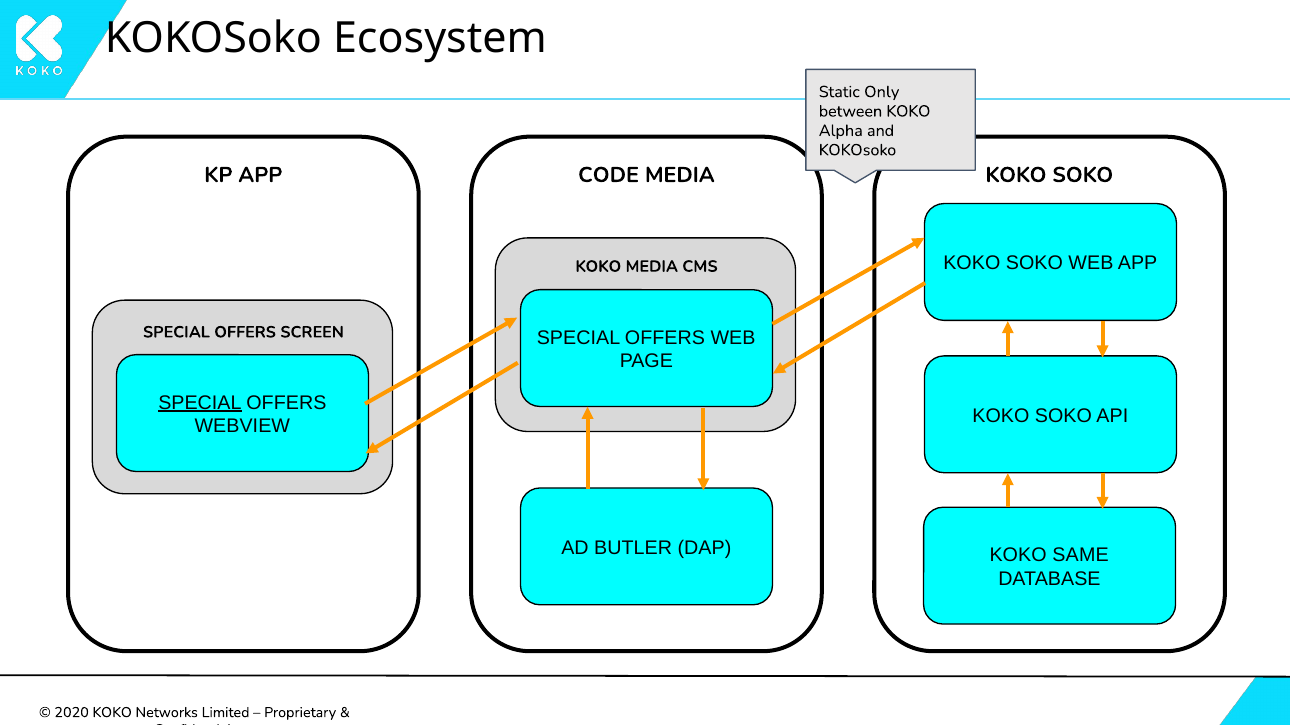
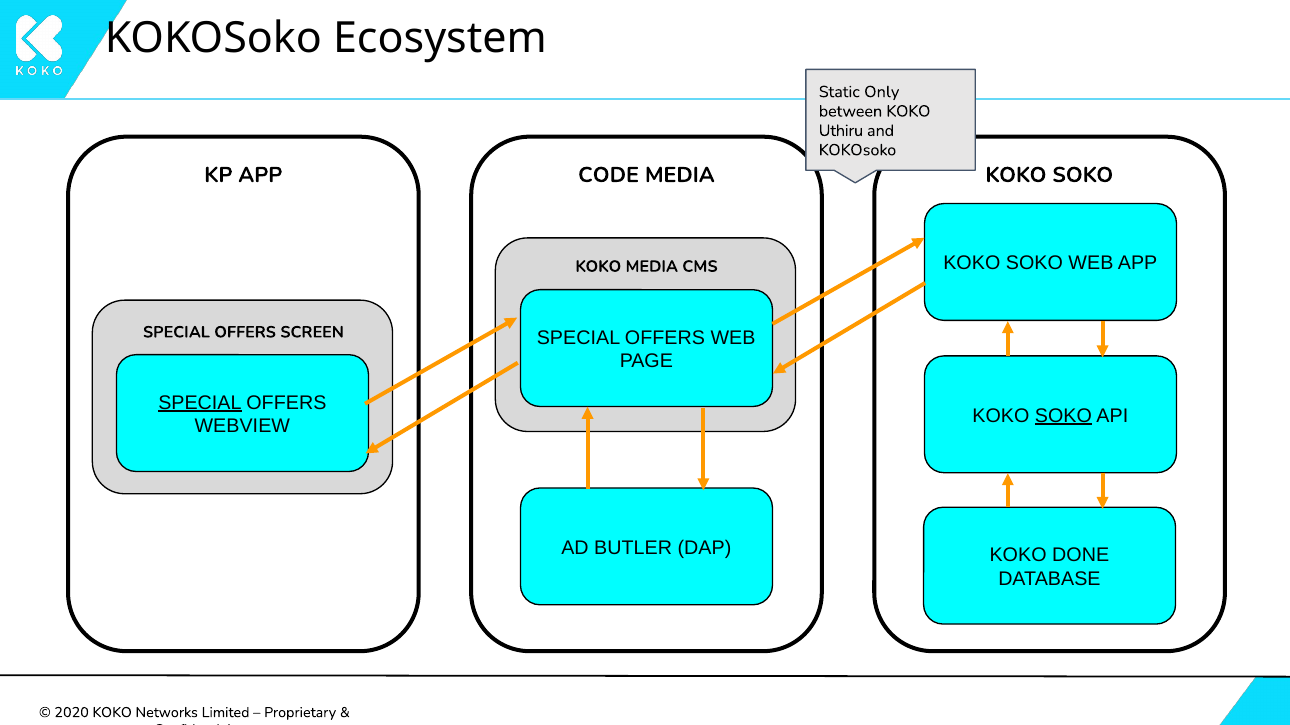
Alpha: Alpha -> Uthiru (841, 131)
SOKO underline: none -> present (1063, 416)
SAME: SAME -> DONE (1081, 556)
